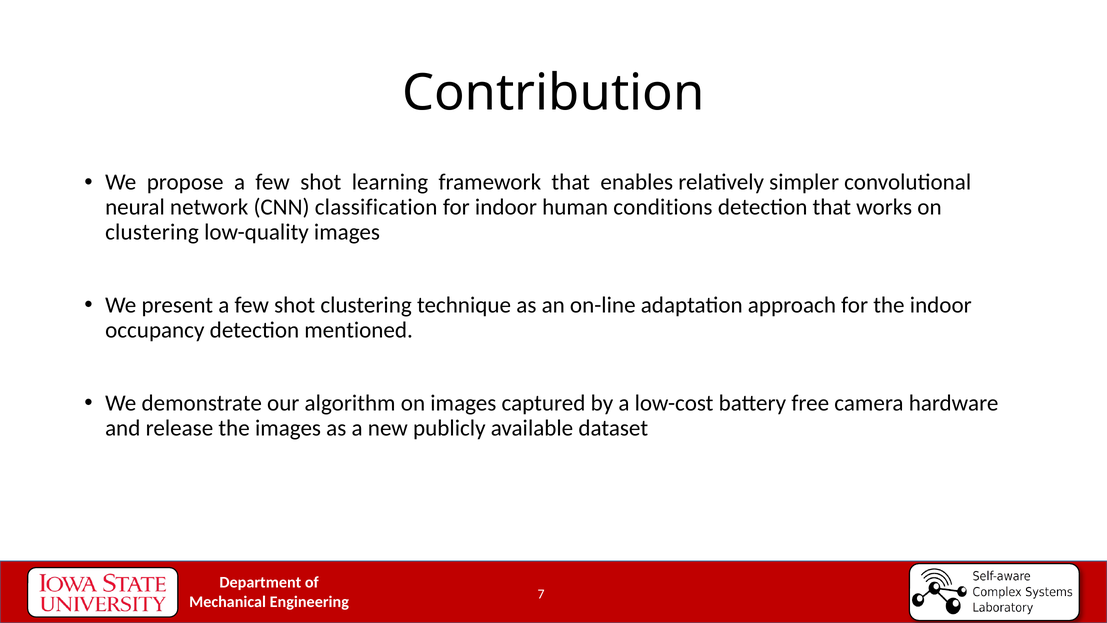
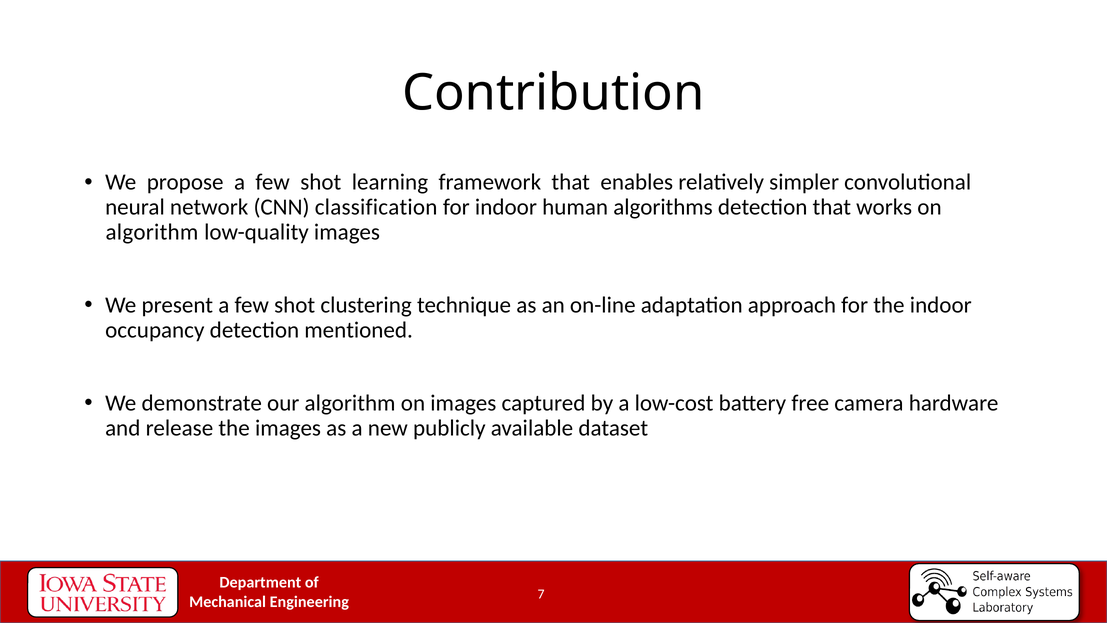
conditions: conditions -> algorithms (663, 207)
clustering: clustering -> algorithm (152, 232)
